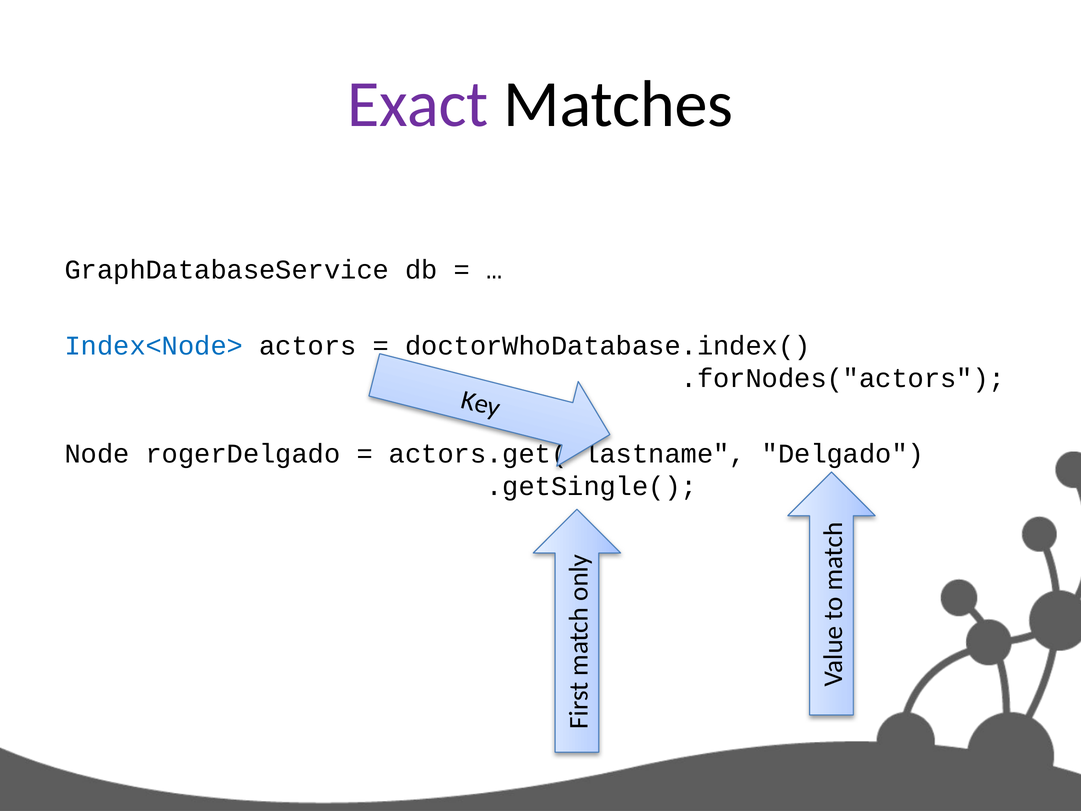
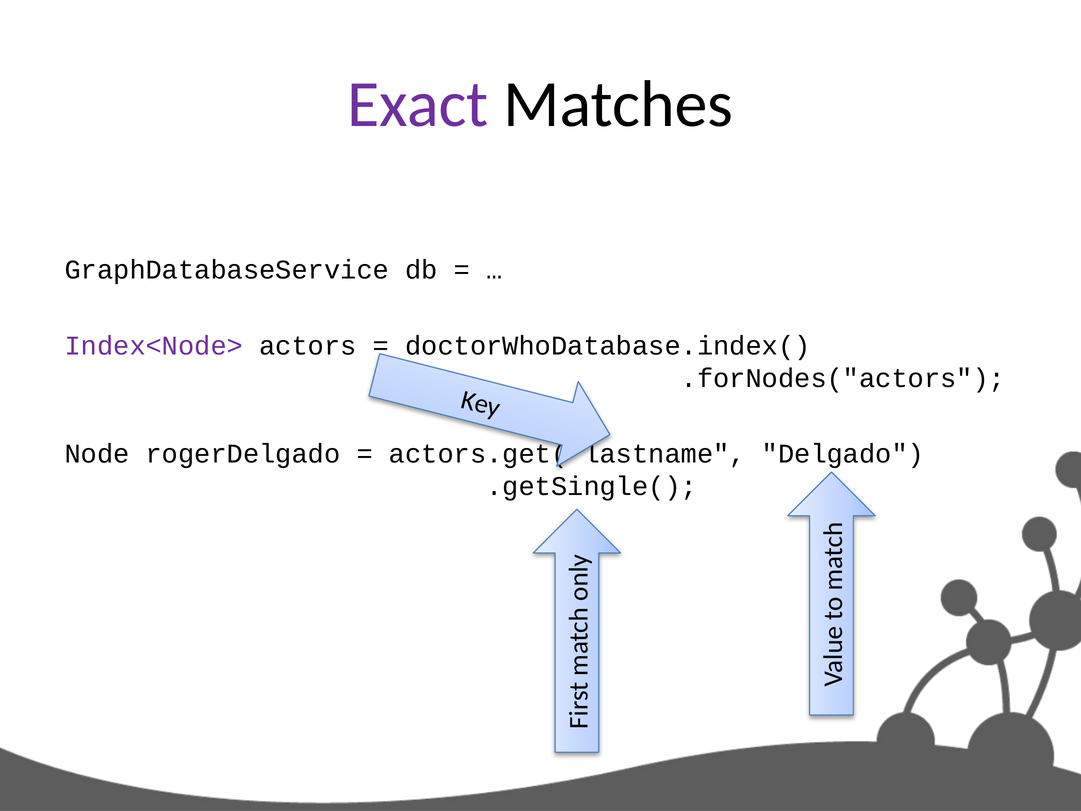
Index<Node> colour: blue -> purple (154, 346)
